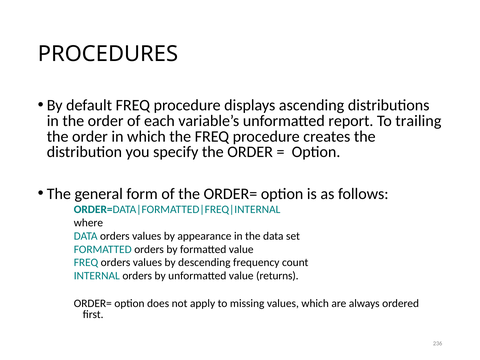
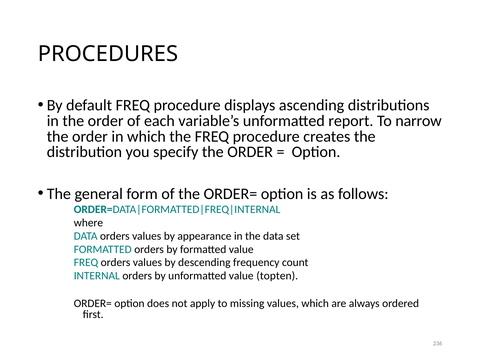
trailing: trailing -> narrow (419, 121)
returns: returns -> topten (277, 276)
